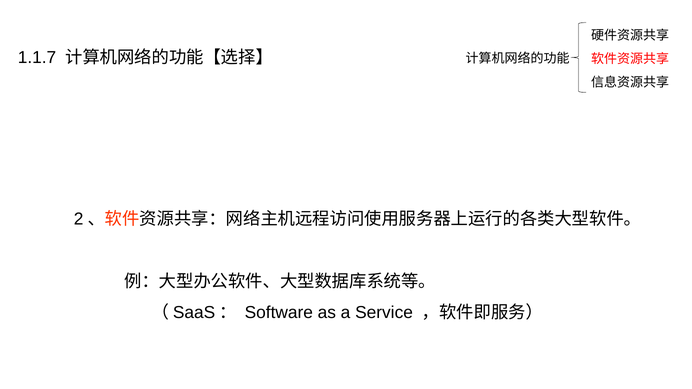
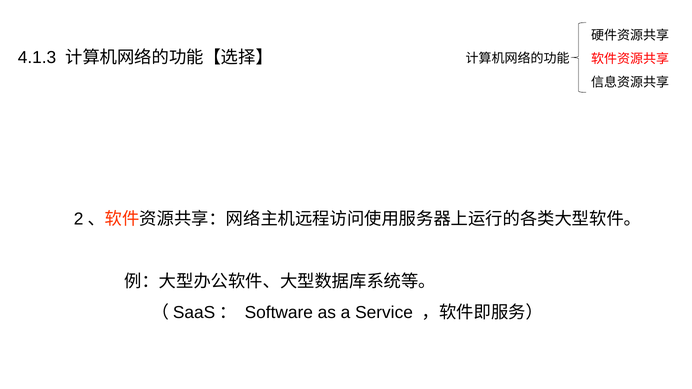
1.1.7: 1.1.7 -> 4.1.3 (37, 57)
